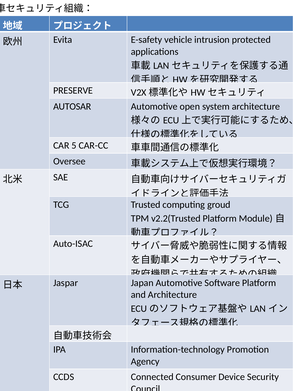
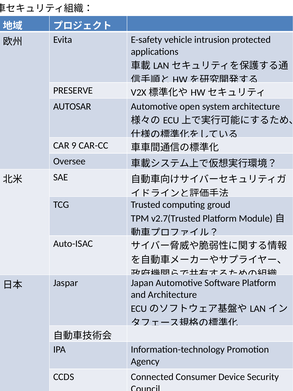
5: 5 -> 9 (74, 145)
v2.2(Trusted: v2.2(Trusted -> v2.7(Trusted (176, 218)
